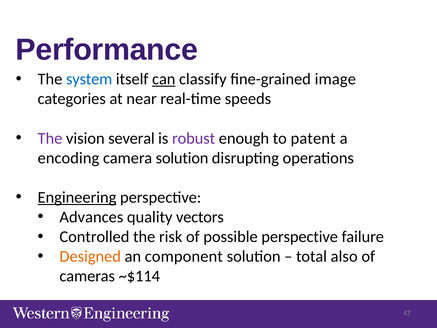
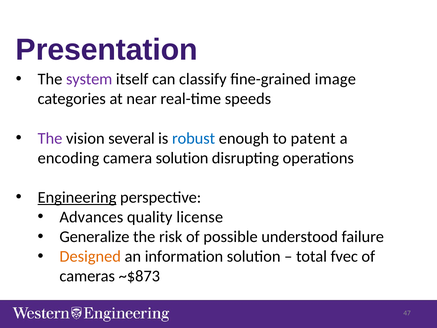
Performance: Performance -> Presentation (107, 50)
system colour: blue -> purple (89, 79)
can underline: present -> none (164, 79)
robust colour: purple -> blue (194, 138)
vectors: vectors -> license (200, 217)
Controlled: Controlled -> Generalize (94, 237)
possible perspective: perspective -> understood (300, 237)
component: component -> information (184, 256)
also: also -> fvec (344, 256)
~$114: ~$114 -> ~$873 (139, 276)
